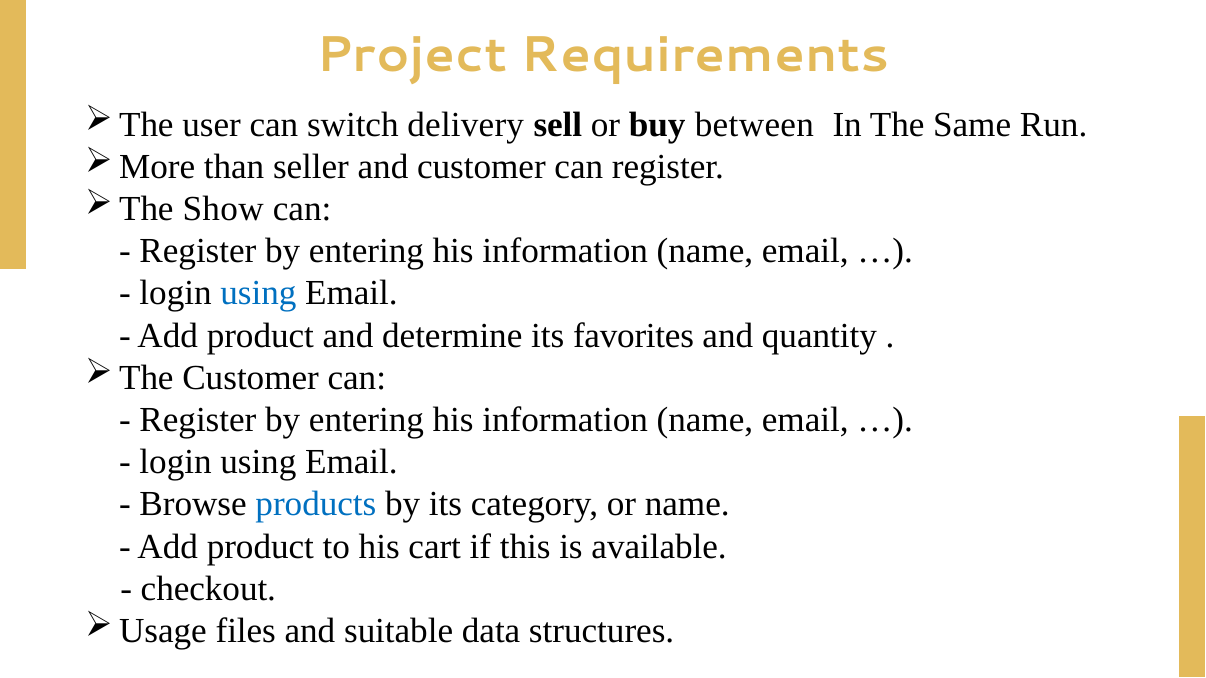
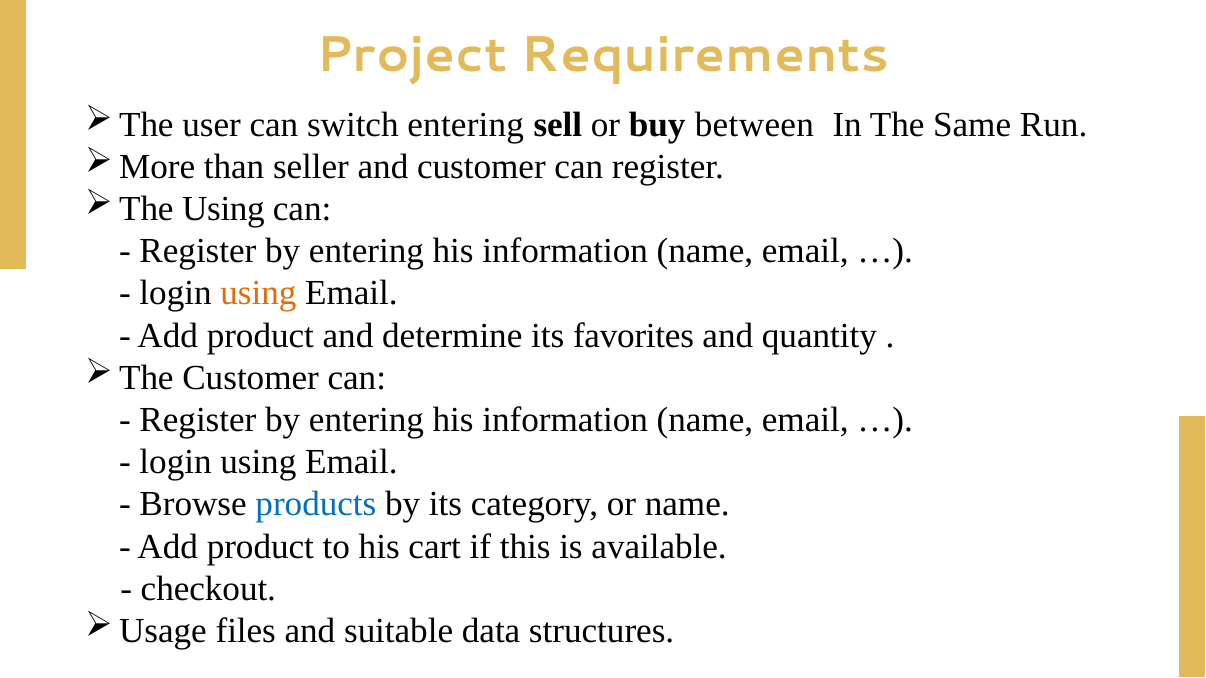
switch delivery: delivery -> entering (466, 125)
Show: Show -> Using (223, 209)
using colour: blue -> orange (258, 293)
